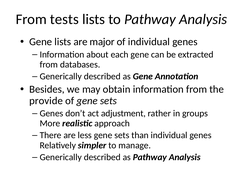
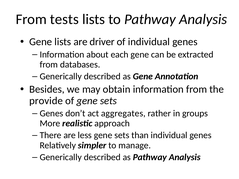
major: major -> driver (102, 42)
adjustment: adjustment -> aggregates (123, 114)
